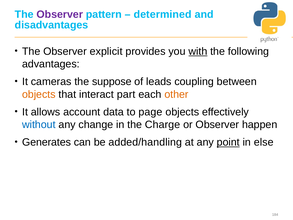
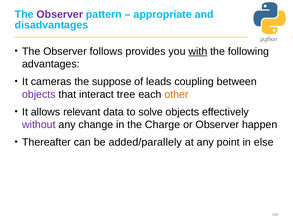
determined: determined -> appropriate (163, 14)
explicit: explicit -> follows (106, 51)
objects colour: orange -> purple (39, 94)
part: part -> tree (126, 94)
account: account -> relevant (82, 112)
page: page -> solve (151, 112)
without colour: blue -> purple (39, 125)
Generates: Generates -> Thereafter (46, 142)
added/handling: added/handling -> added/parallely (145, 142)
point underline: present -> none (228, 142)
